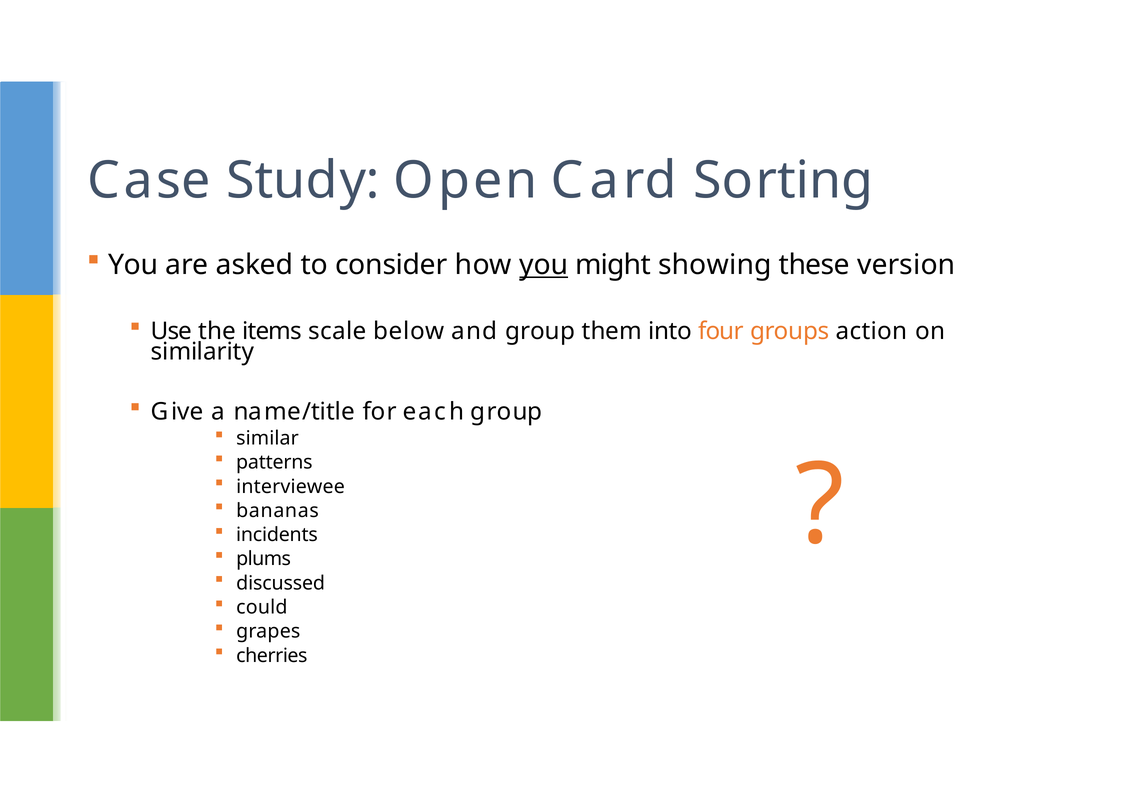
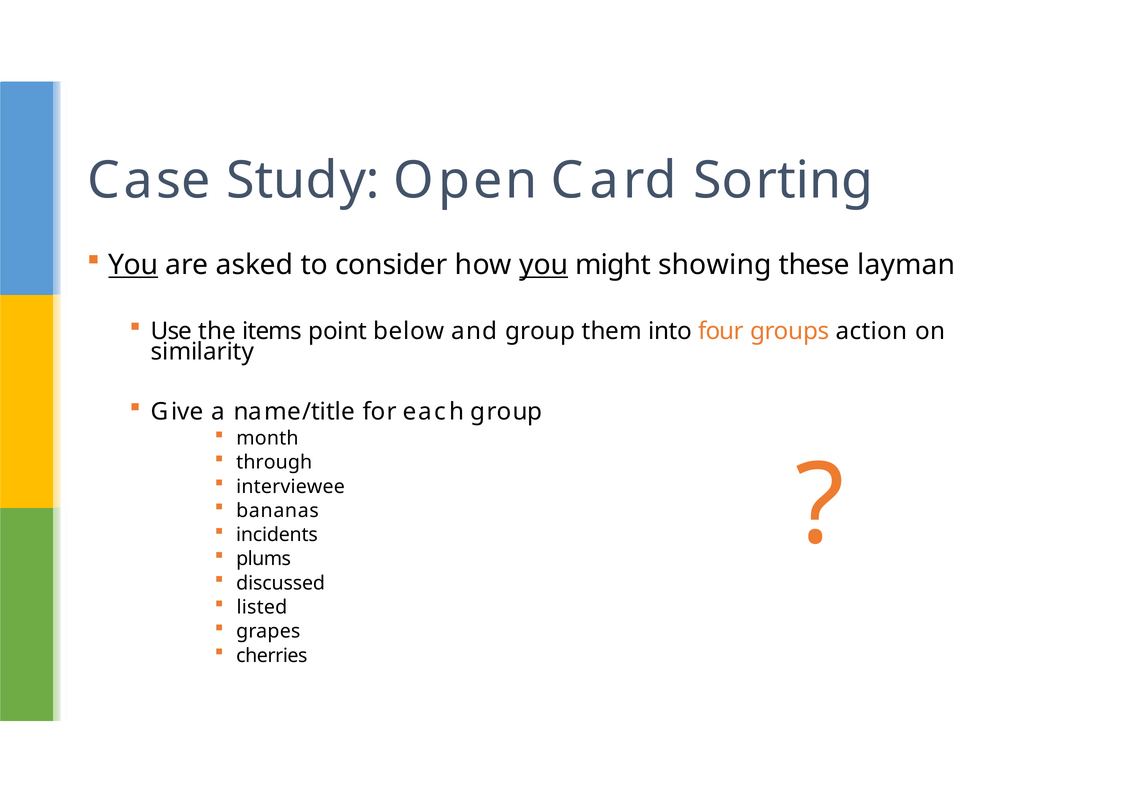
You underline: none -> present (133, 265)
version: version -> layman (906, 265)
scale: scale -> point (338, 331)
similar: similar -> month (267, 439)
patterns: patterns -> through (274, 463)
could: could -> listed (262, 608)
